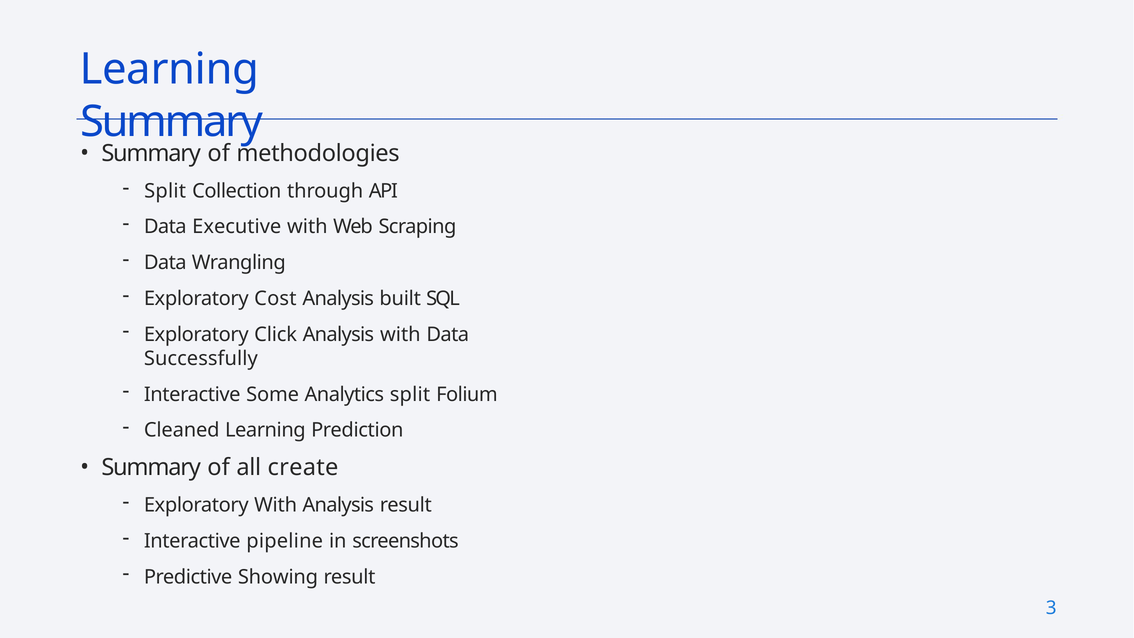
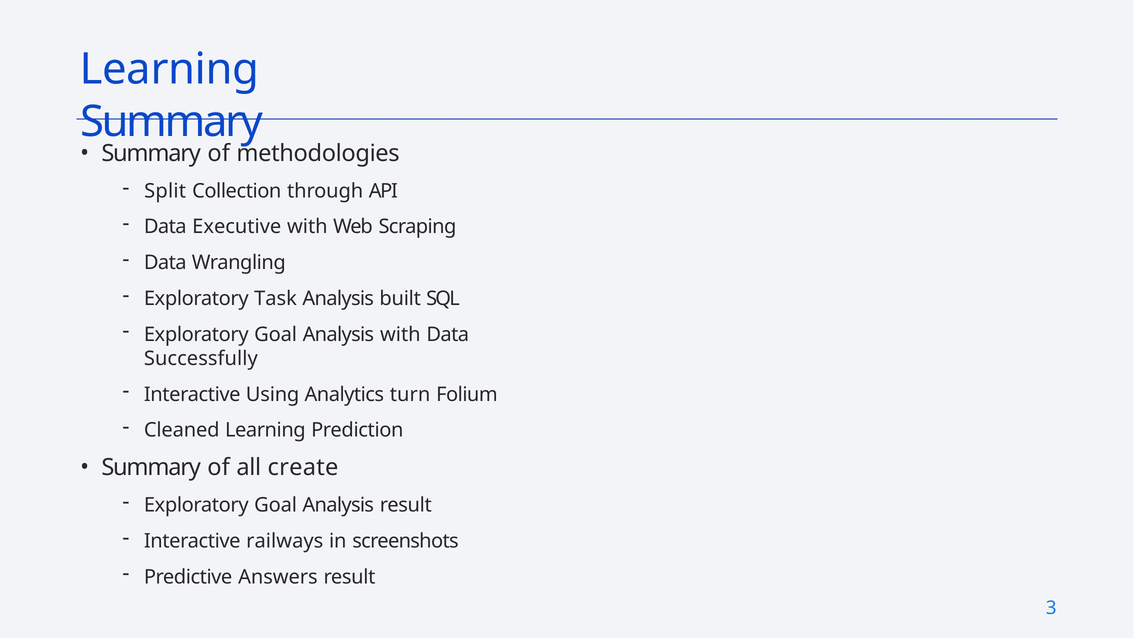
Cost: Cost -> Task (276, 299)
Click: Click -> Goal (276, 334)
Some: Some -> Using (273, 394)
Analytics split: split -> turn (410, 394)
With: With -> Goal (276, 505)
pipeline: pipeline -> railways (285, 541)
Showing: Showing -> Answers (278, 577)
